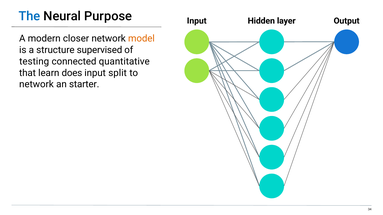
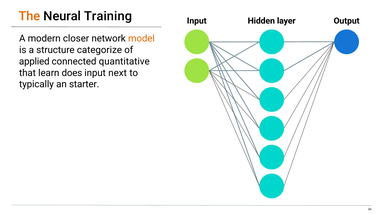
The colour: blue -> orange (29, 16)
Purpose: Purpose -> Training (108, 16)
supervised: supervised -> categorize (99, 50)
testing: testing -> applied (34, 62)
split: split -> next (118, 73)
network: network -> typically (36, 85)
